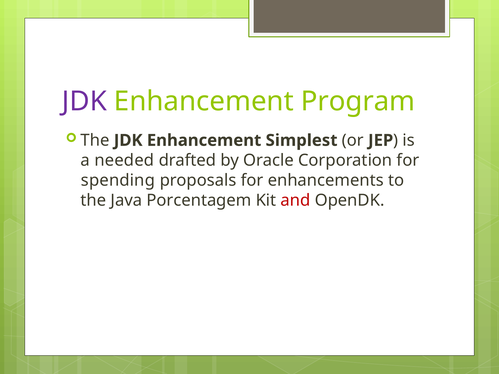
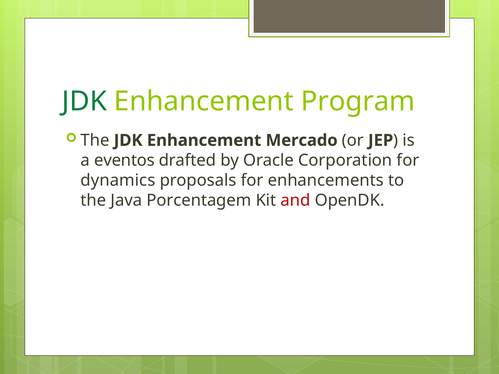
JDK colour: purple -> green (84, 101)
Simplest: Simplest -> Mercado (302, 140)
needed: needed -> eventos (124, 160)
spending: spending -> dynamics (118, 180)
